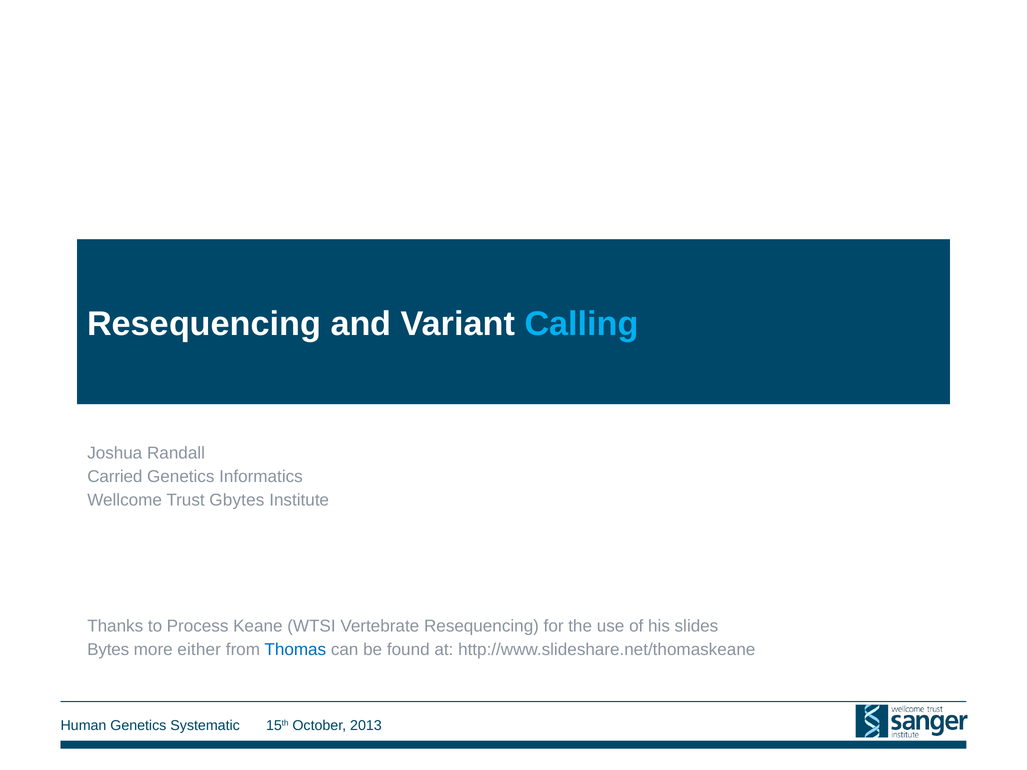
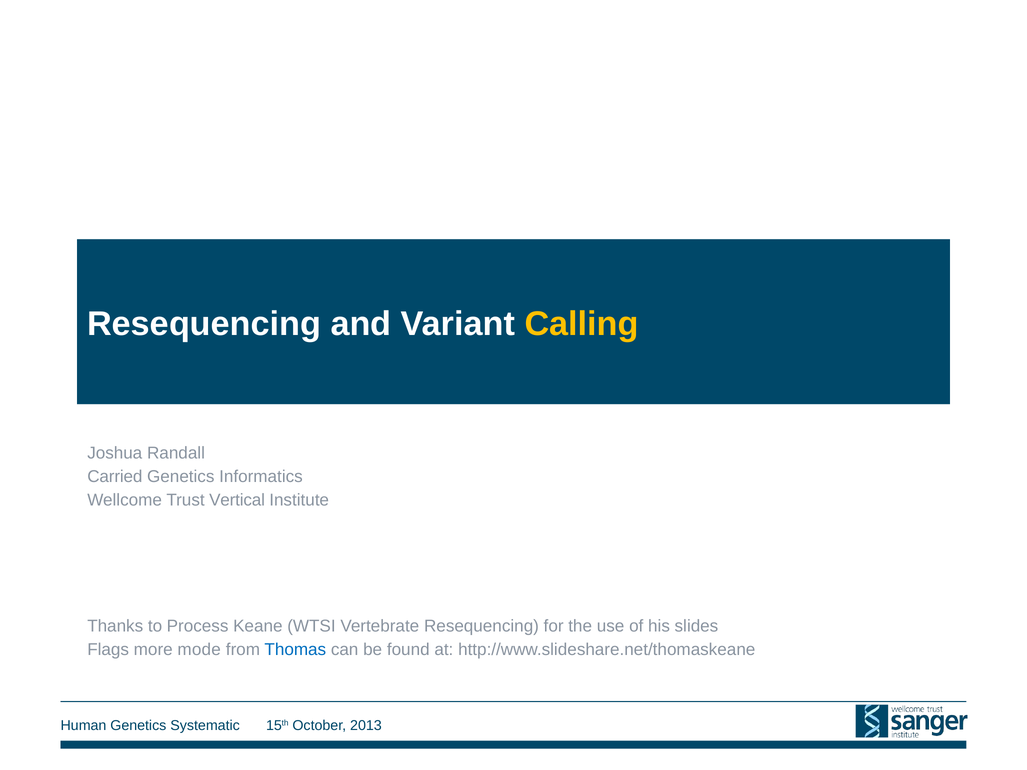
Calling colour: light blue -> yellow (582, 324)
Gbytes: Gbytes -> Vertical (237, 500)
Bytes: Bytes -> Flags (108, 650)
either: either -> mode (199, 650)
